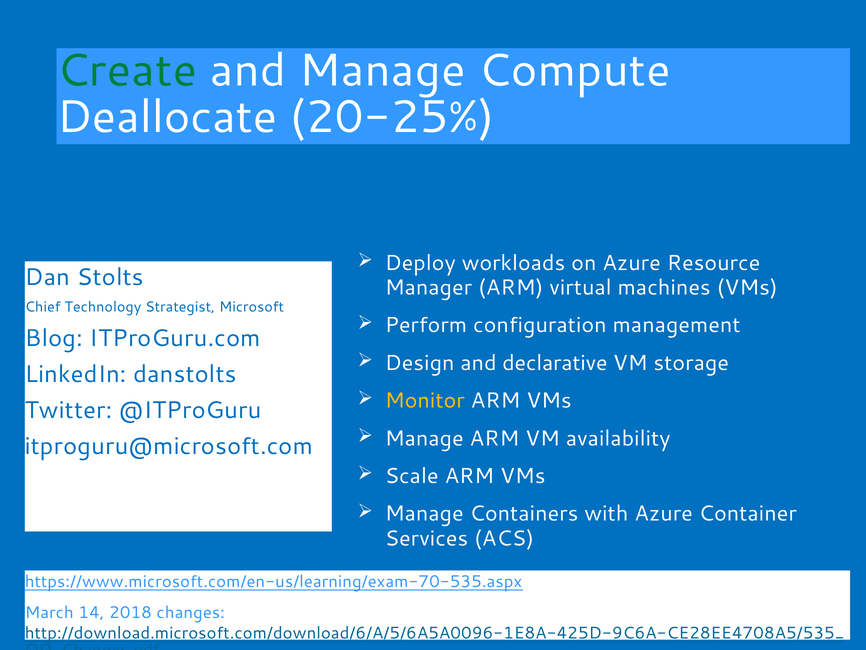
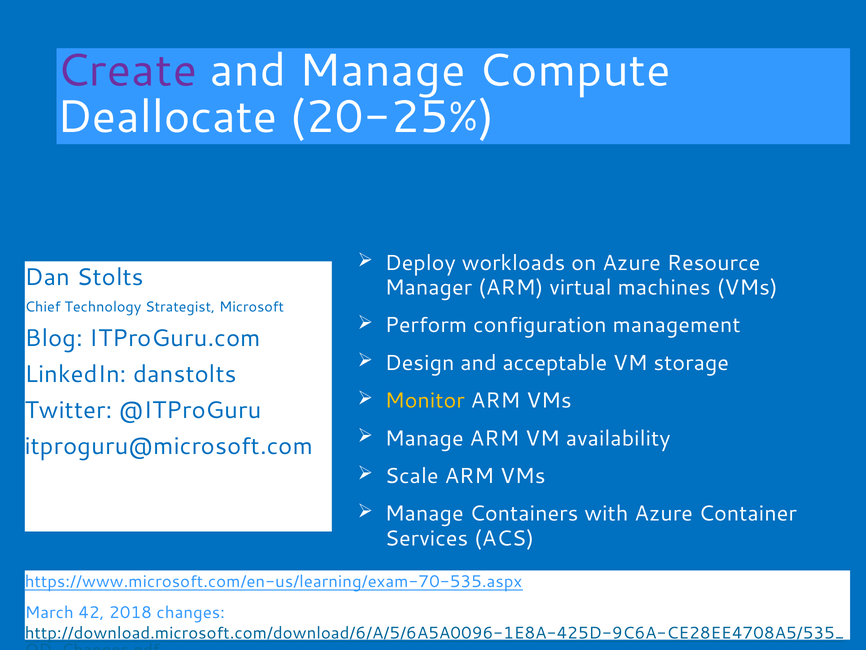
Create colour: green -> purple (127, 70)
declarative: declarative -> acceptable (555, 363)
14: 14 -> 42 (91, 612)
